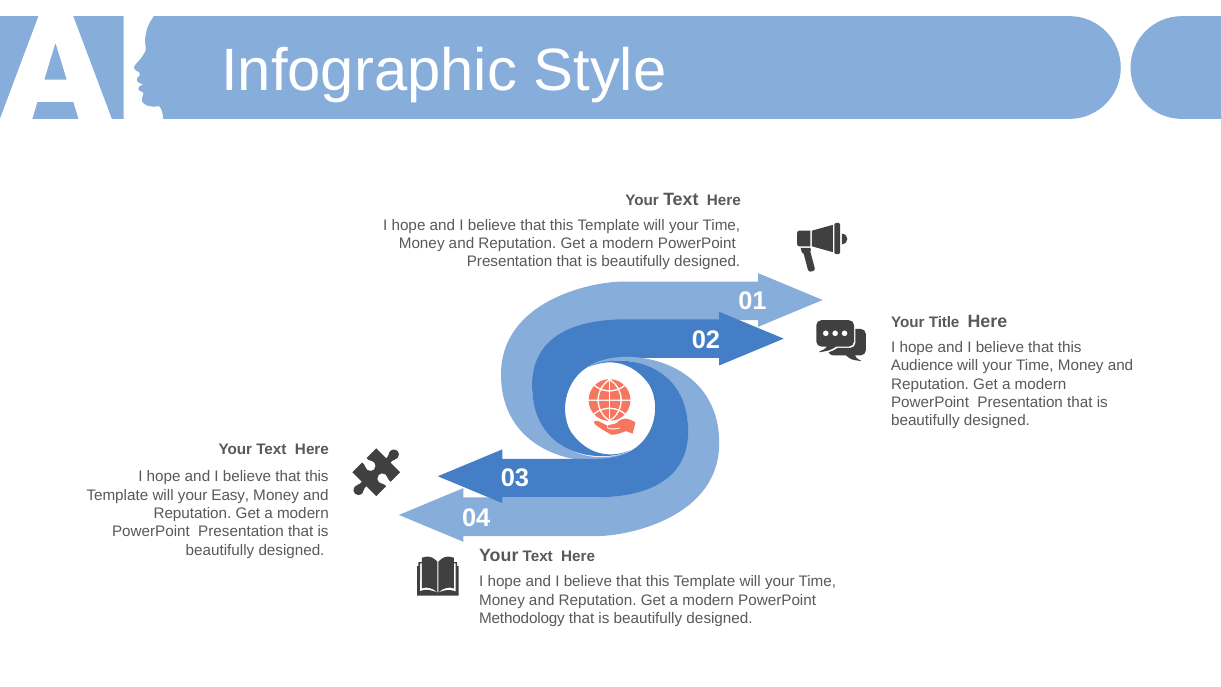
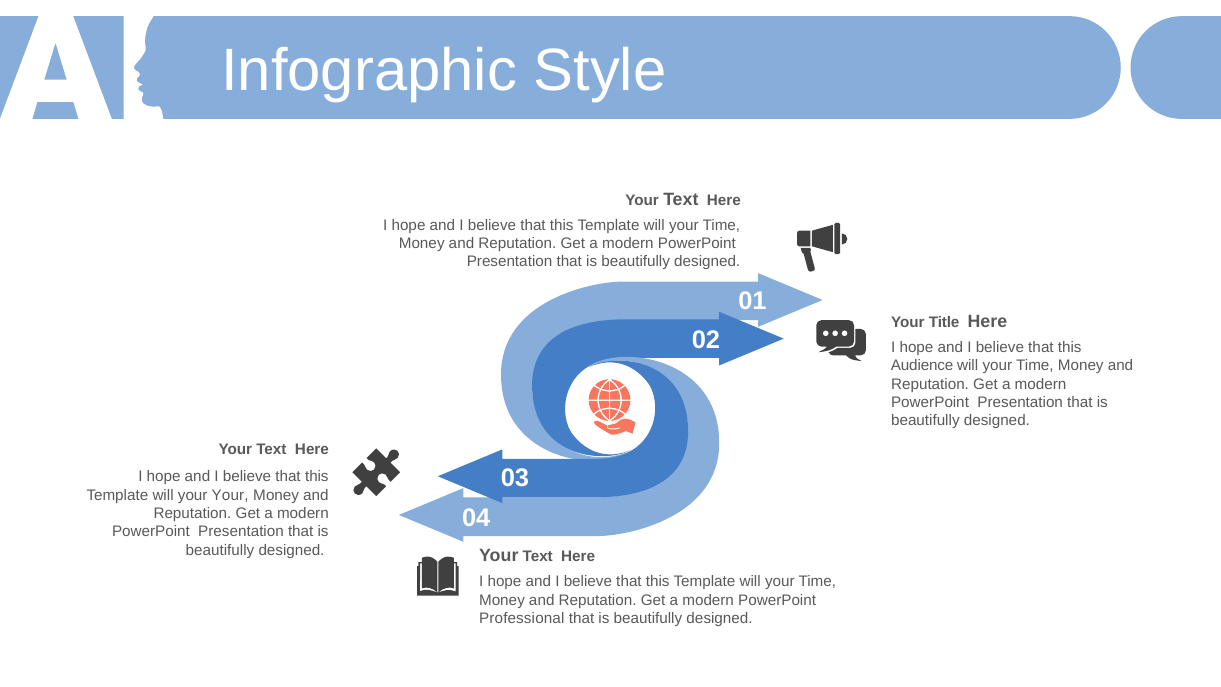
your Easy: Easy -> Your (230, 495)
Methodology: Methodology -> Professional (522, 618)
